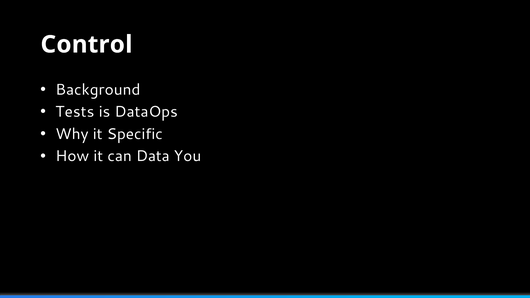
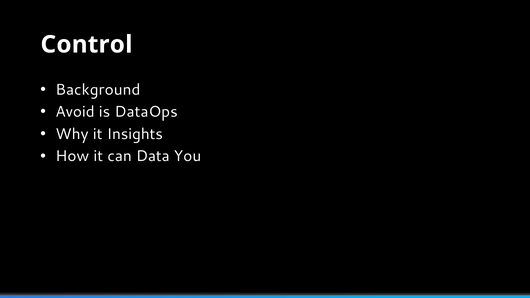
Tests: Tests -> Avoid (75, 112)
Specific: Specific -> Insights (135, 134)
